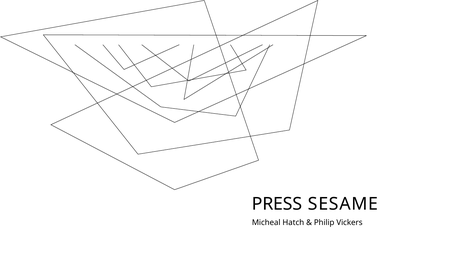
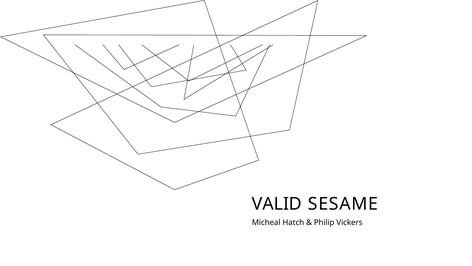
PRESS: PRESS -> VALID (277, 204)
